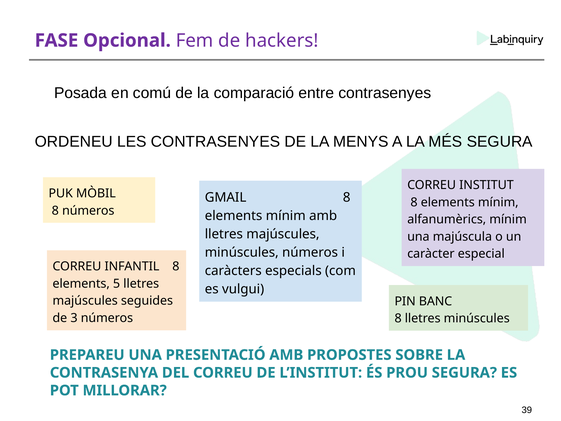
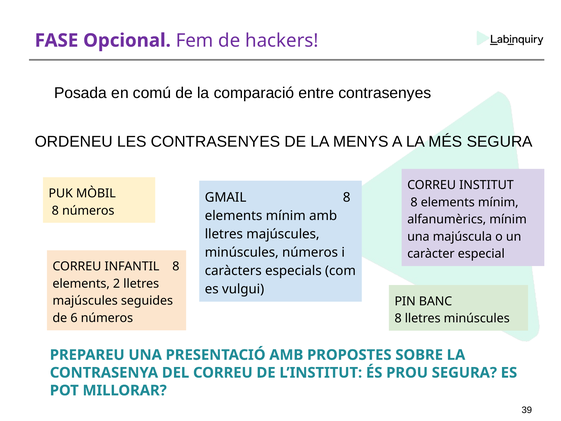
5: 5 -> 2 (117, 284)
3: 3 -> 6 (74, 318)
